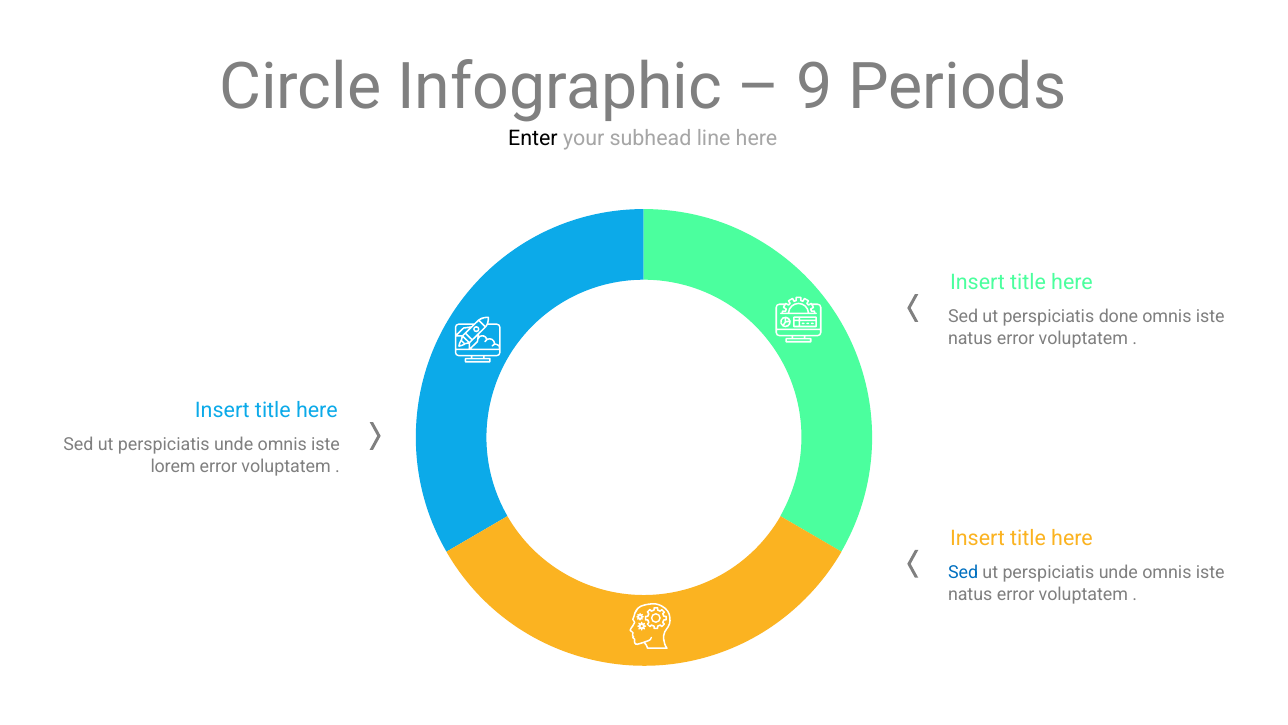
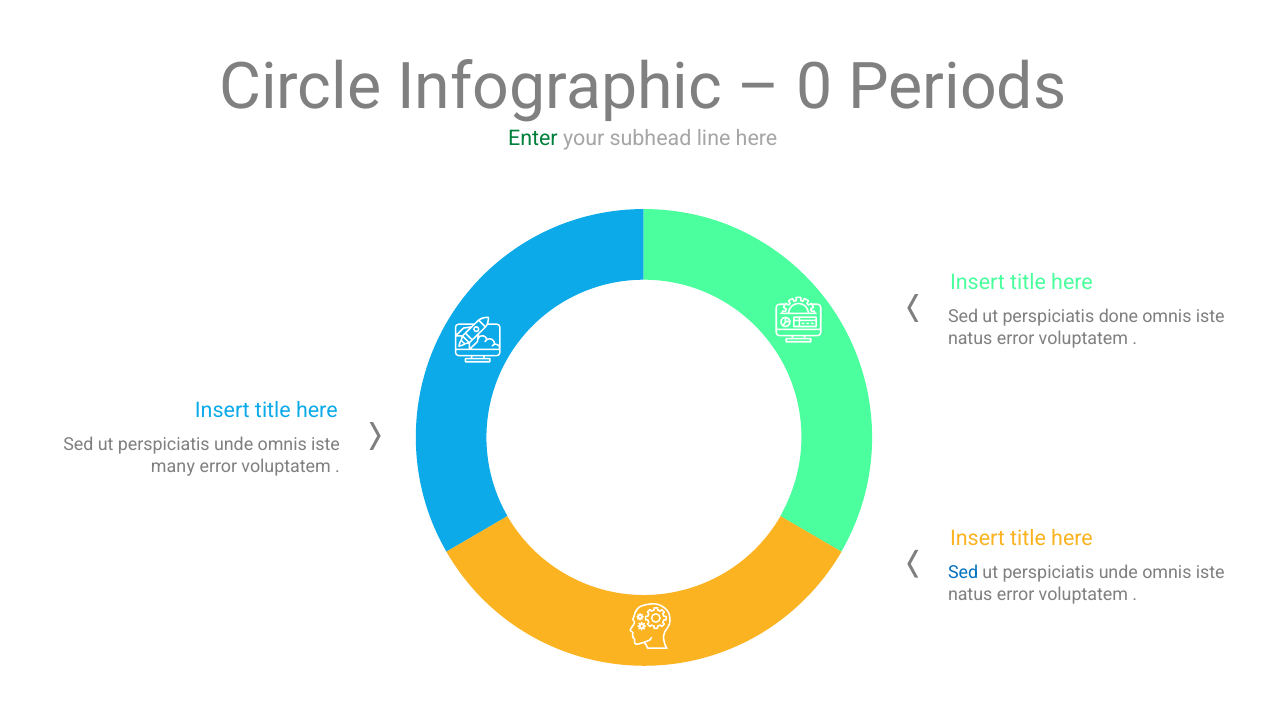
9: 9 -> 0 (814, 87)
Enter colour: black -> green (533, 138)
lorem: lorem -> many (173, 466)
